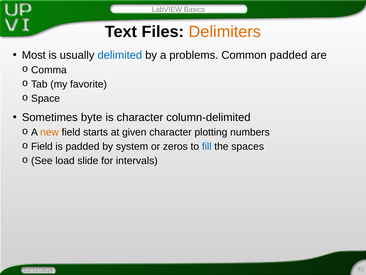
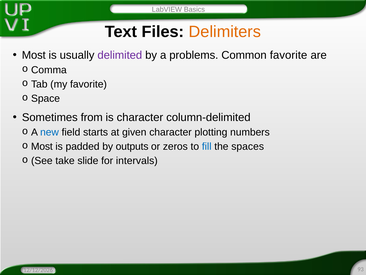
delimited colour: blue -> purple (120, 55)
Common padded: padded -> favorite (289, 55)
byte: byte -> from (92, 117)
new colour: orange -> blue (49, 132)
Field: Field -> Most (42, 146)
system: system -> outputs (132, 146)
load: load -> take (65, 161)
